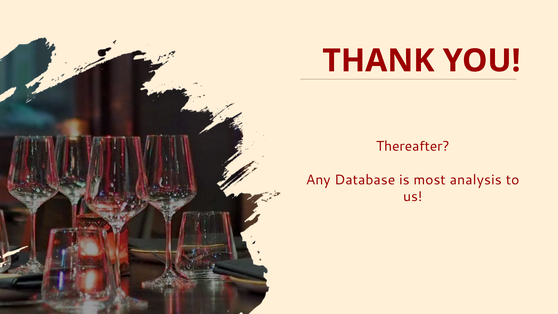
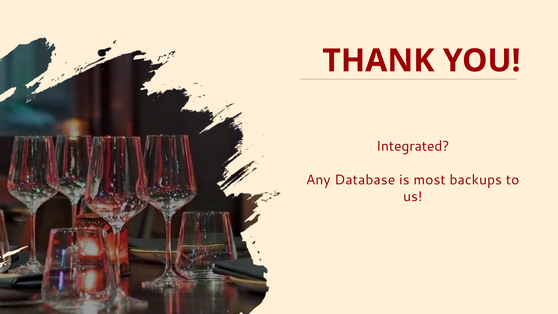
Thereafter: Thereafter -> Integrated (413, 146)
analysis: analysis -> backups (476, 180)
